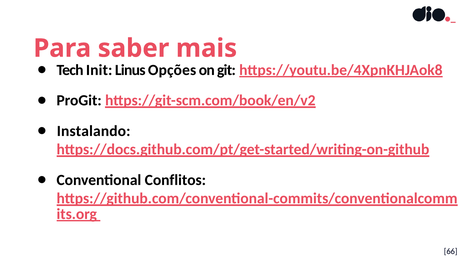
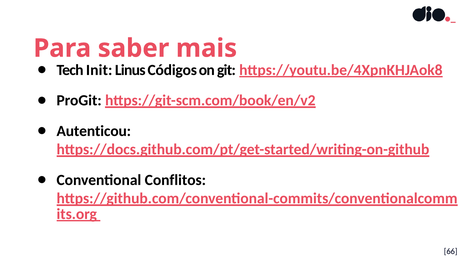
Opções: Opções -> Códigos (172, 70)
Instalando: Instalando -> Autenticou (94, 131)
